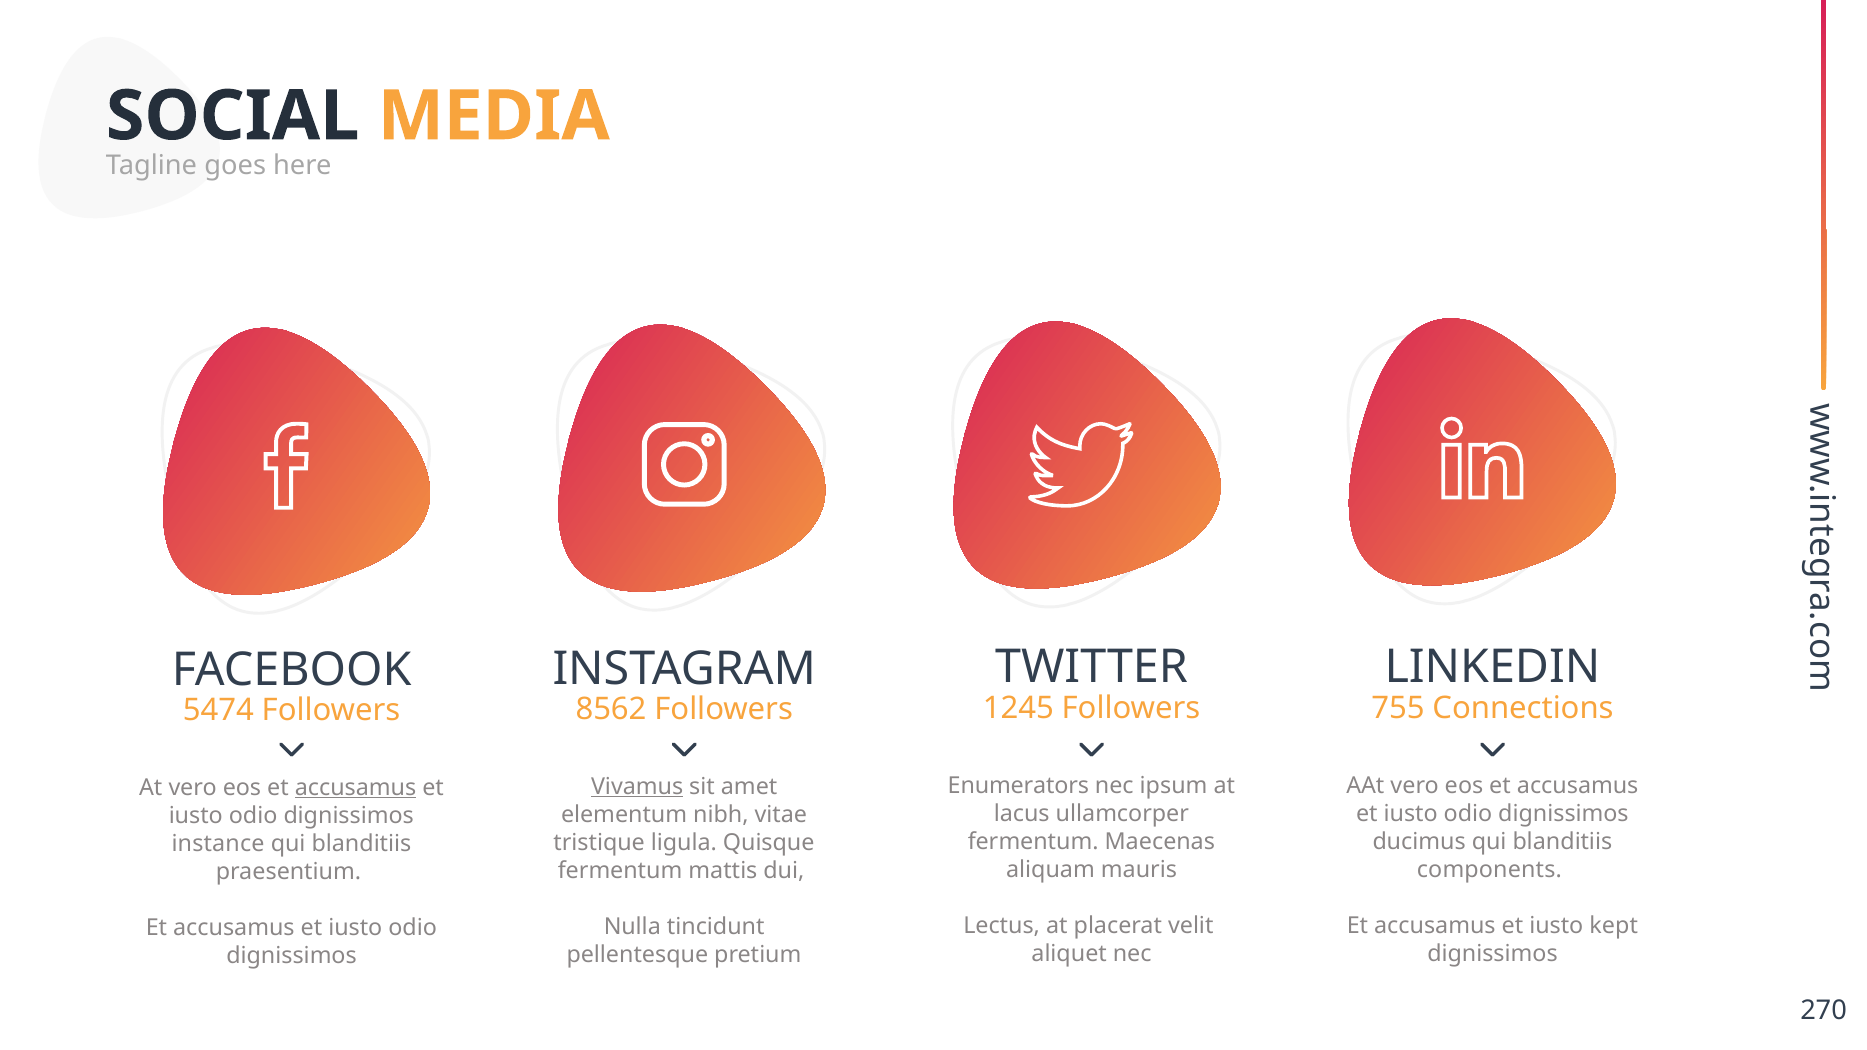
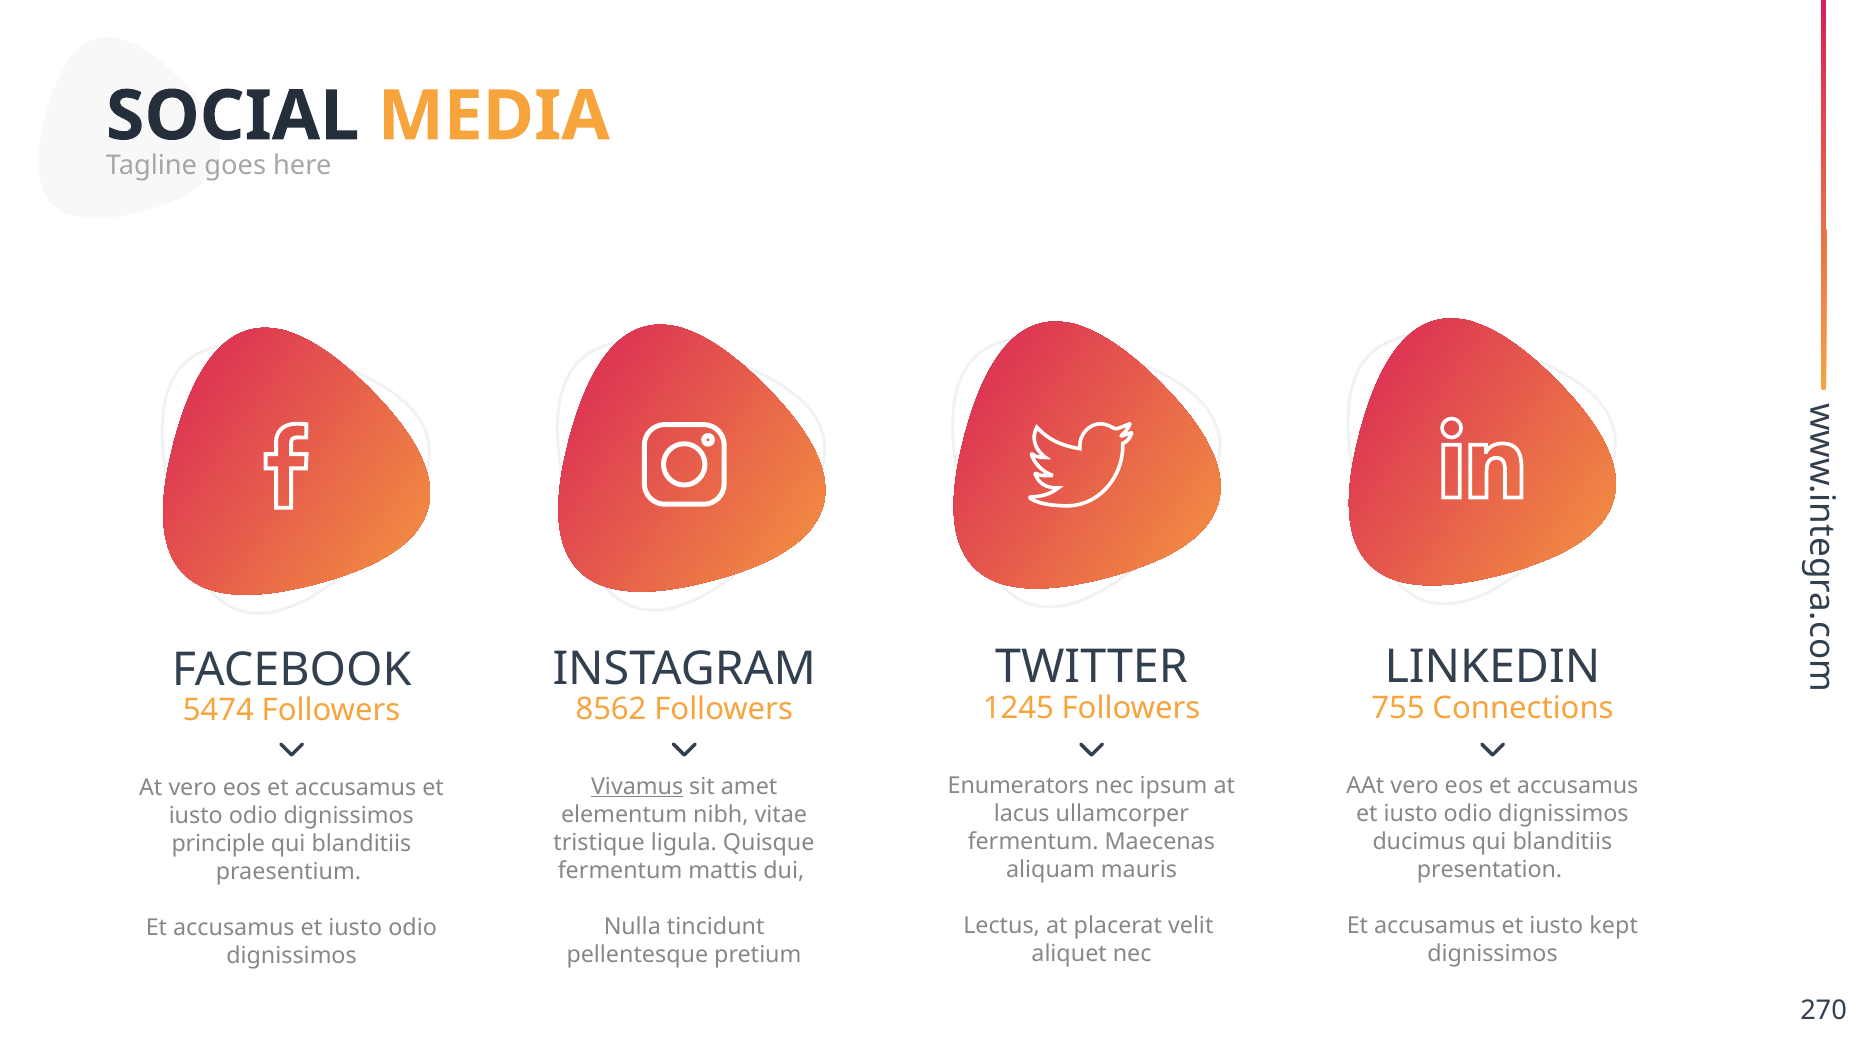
accusamus underline: present -> none (356, 788)
instance: instance -> principle (218, 844)
components: components -> presentation (1490, 870)
